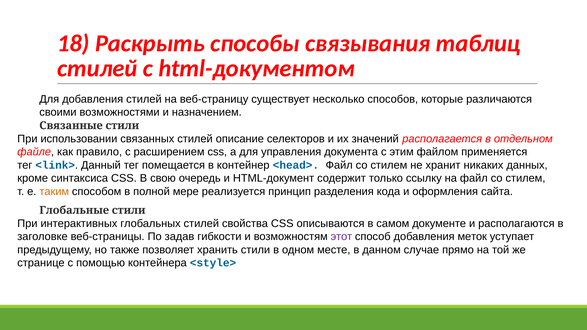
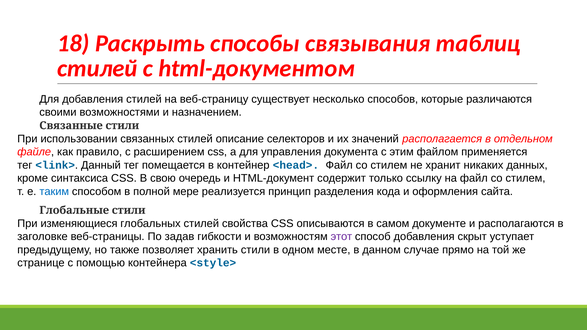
таким colour: orange -> blue (54, 192)
интерактивных: интерактивных -> изменяющиеся (79, 224)
меток: меток -> скрыт (472, 237)
